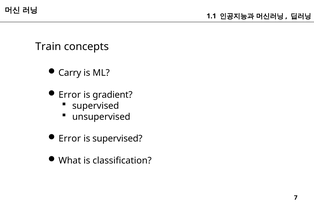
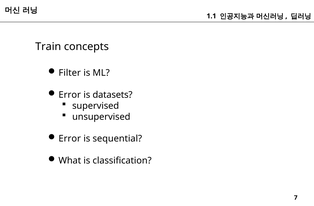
Carry: Carry -> Filter (70, 73)
gradient: gradient -> datasets (113, 95)
is supervised: supervised -> sequential (117, 139)
